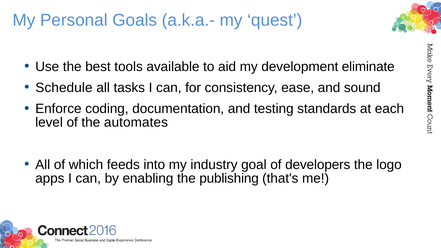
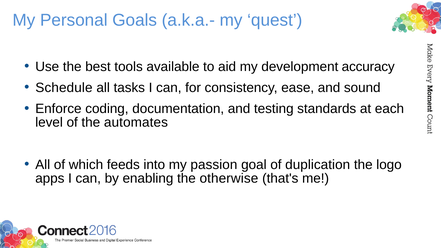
eliminate: eliminate -> accuracy (368, 67)
industry: industry -> passion (214, 165)
developers: developers -> duplication (318, 165)
publishing: publishing -> otherwise (229, 178)
